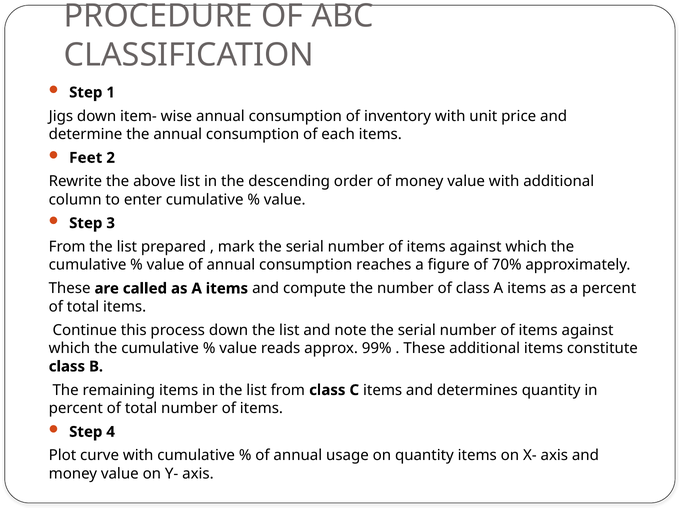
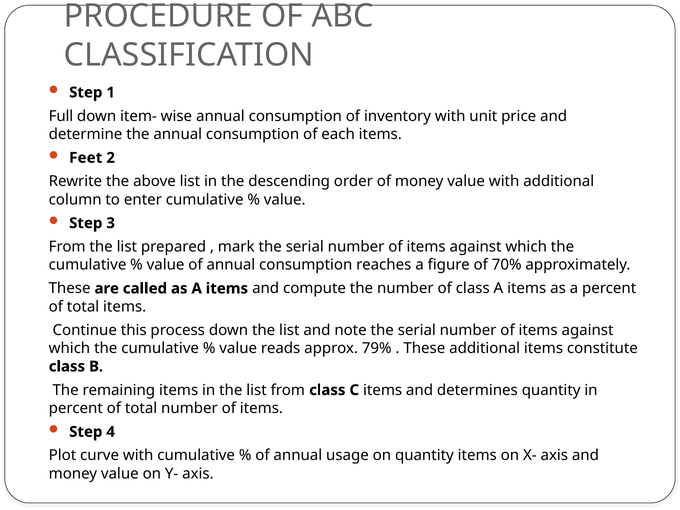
Jigs: Jigs -> Full (61, 116)
99%: 99% -> 79% (377, 348)
